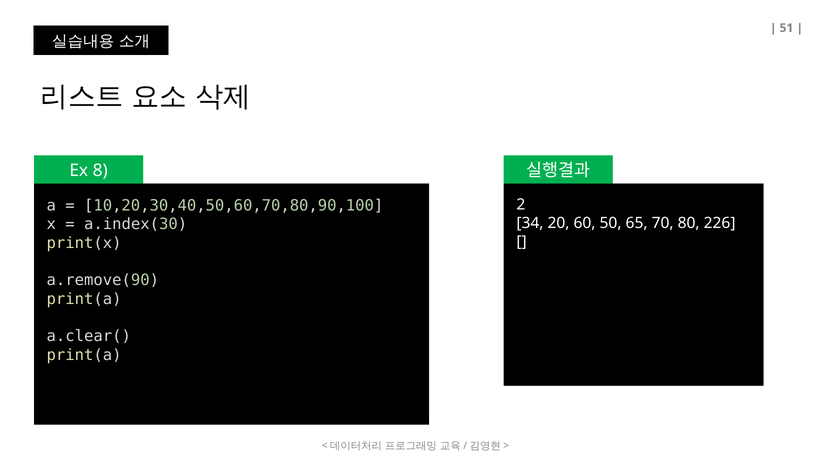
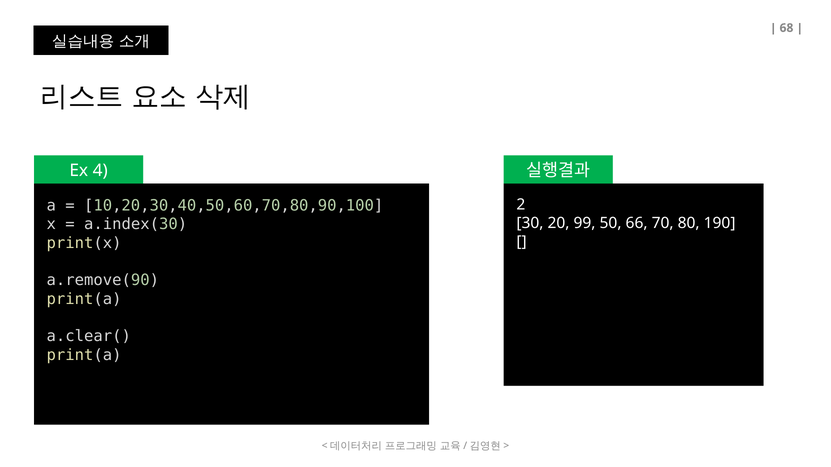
51: 51 -> 68 (786, 28)
8: 8 -> 4 (100, 171)
34: 34 -> 30 (530, 223)
60: 60 -> 99 (585, 223)
65: 65 -> 66 (637, 223)
226: 226 -> 190 (720, 223)
